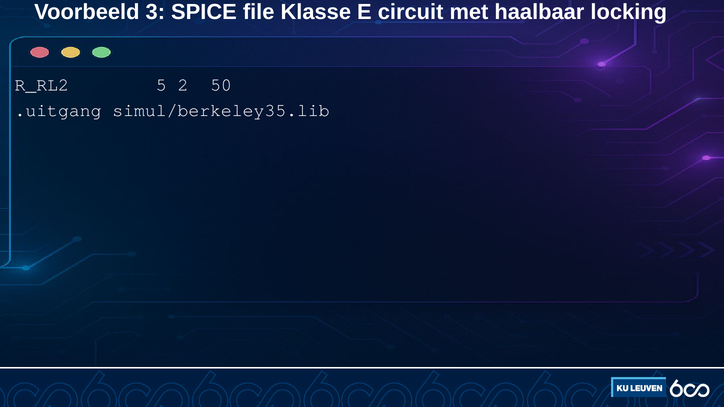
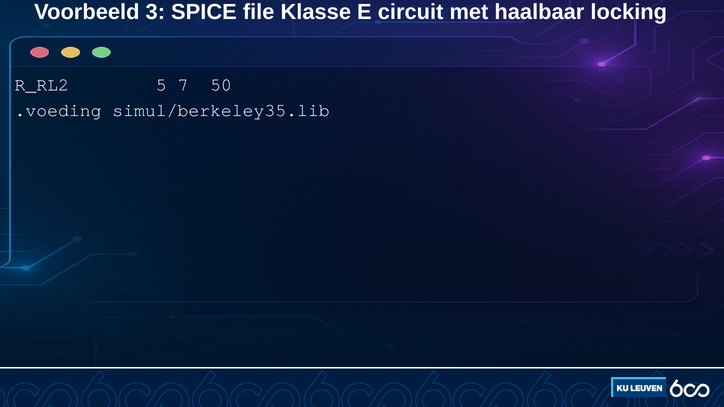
2: 2 -> 7 (183, 85)
.uitgang: .uitgang -> .voeding (58, 110)
